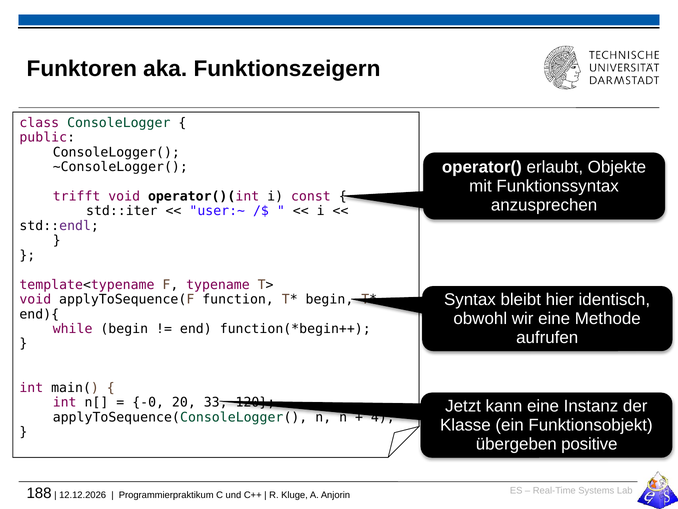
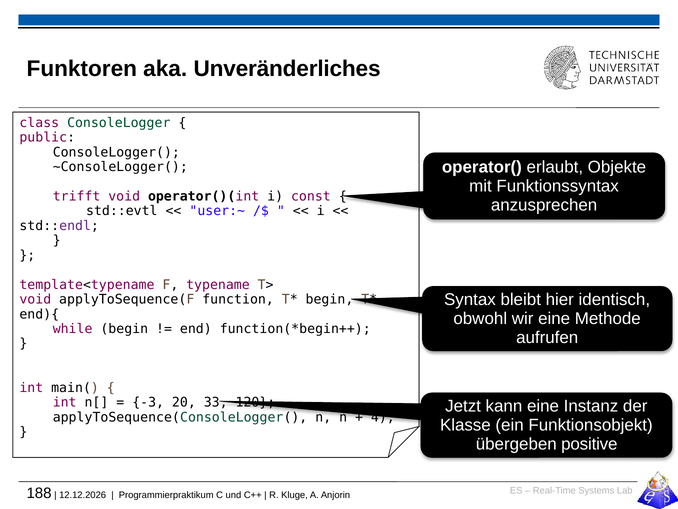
Funktionszeigern: Funktionszeigern -> Unveränderliches (287, 69)
std::iter: std::iter -> std::evtl (122, 211)
-0: -0 -> -3 (148, 402)
